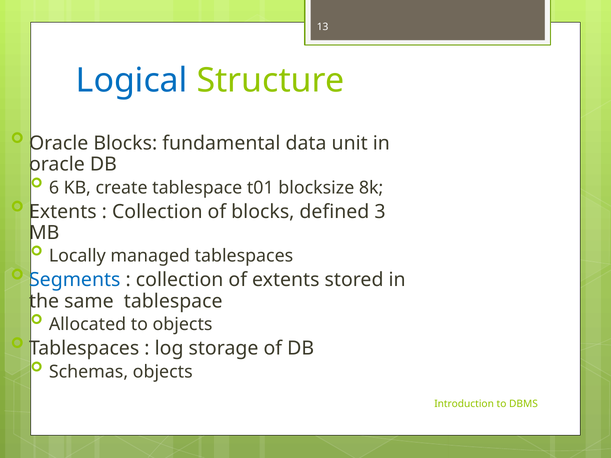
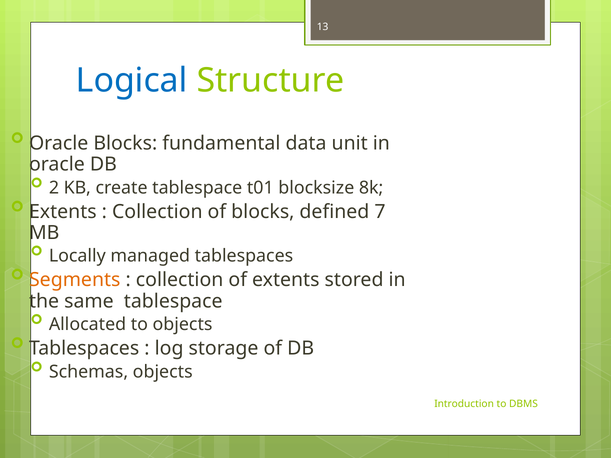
6: 6 -> 2 (54, 188)
3: 3 -> 7 (380, 212)
Segments colour: blue -> orange (75, 280)
